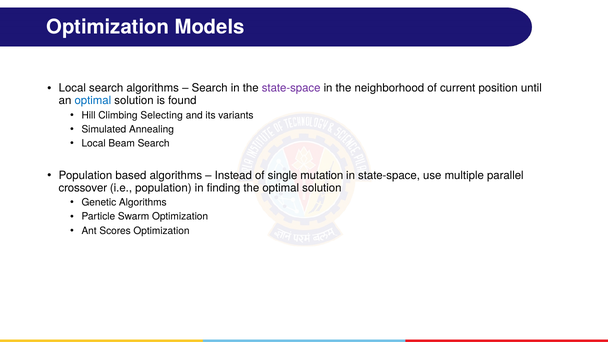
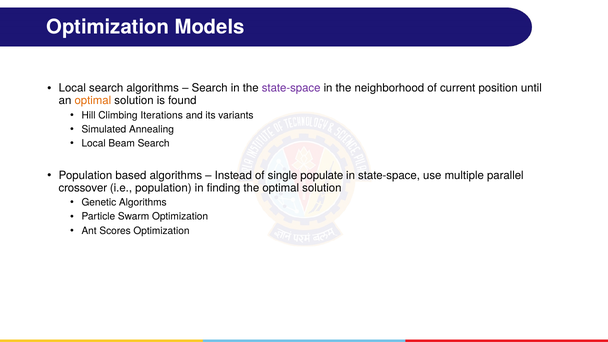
optimal colour: blue -> orange (93, 100)
Selecting: Selecting -> Iterations (162, 115)
mutation: mutation -> populate (322, 175)
